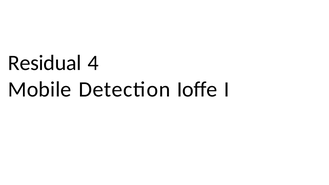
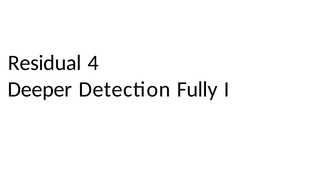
Mobile: Mobile -> Deeper (40, 89)
Ioffe: Ioffe -> Fully (197, 89)
